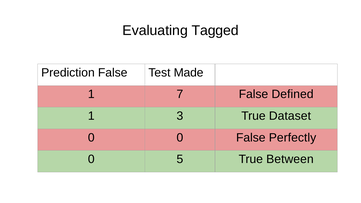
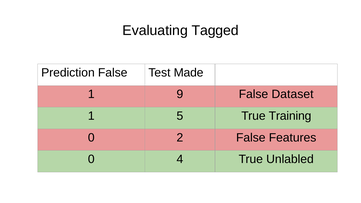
7: 7 -> 9 (180, 94)
Defined: Defined -> Dataset (293, 94)
3: 3 -> 5 (180, 116)
Dataset: Dataset -> Training (290, 116)
0 0: 0 -> 2 (180, 138)
Perfectly: Perfectly -> Features (293, 138)
5: 5 -> 4 (180, 159)
Between: Between -> Unlabled (290, 159)
